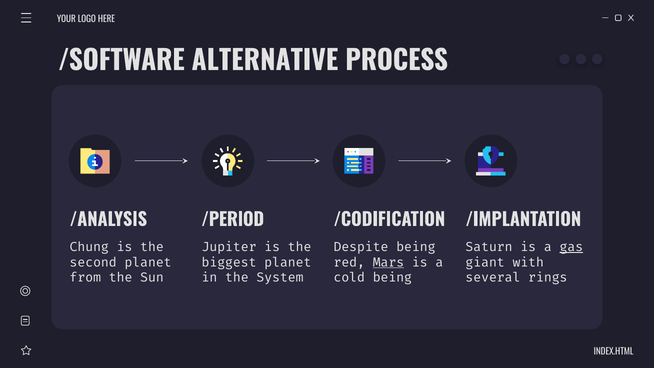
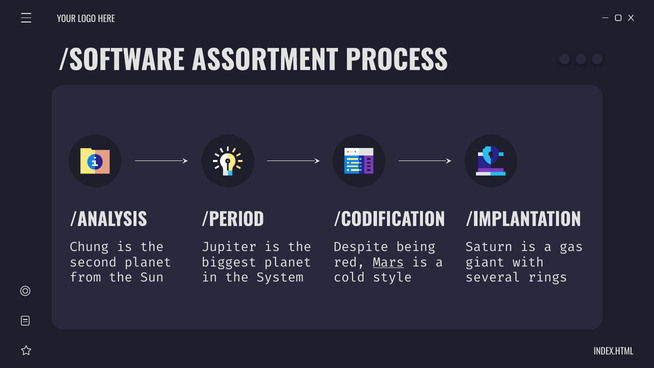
ALTERNATIVE: ALTERNATIVE -> ASSORTMENT (265, 61)
gas underline: present -> none (571, 247)
cold being: being -> style (392, 278)
